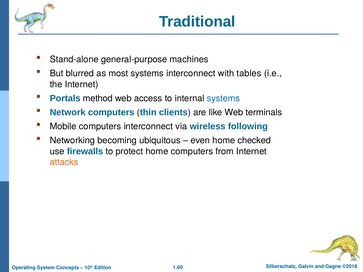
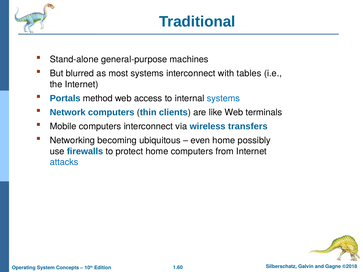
following: following -> transfers (248, 127)
checked: checked -> possibly (254, 141)
attacks colour: orange -> blue (64, 162)
